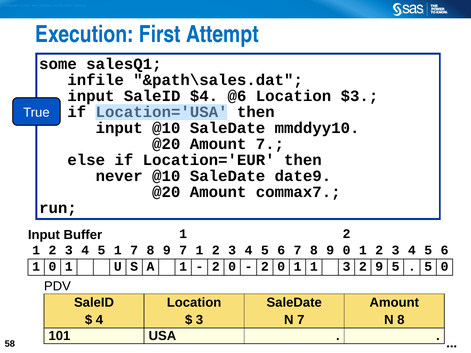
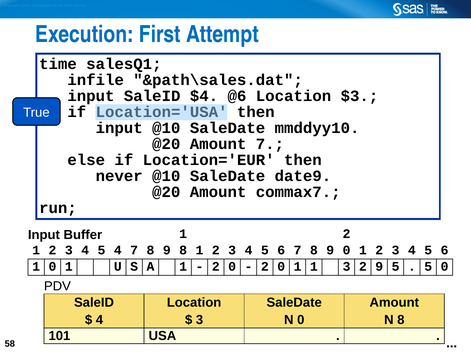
some: some -> time (58, 64)
5 1: 1 -> 4 (118, 250)
9 7: 7 -> 8 (183, 250)
N 7: 7 -> 0 (301, 320)
